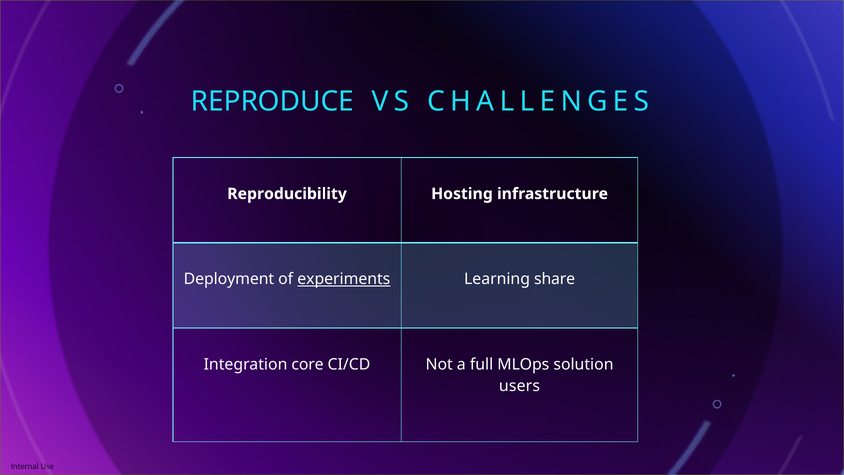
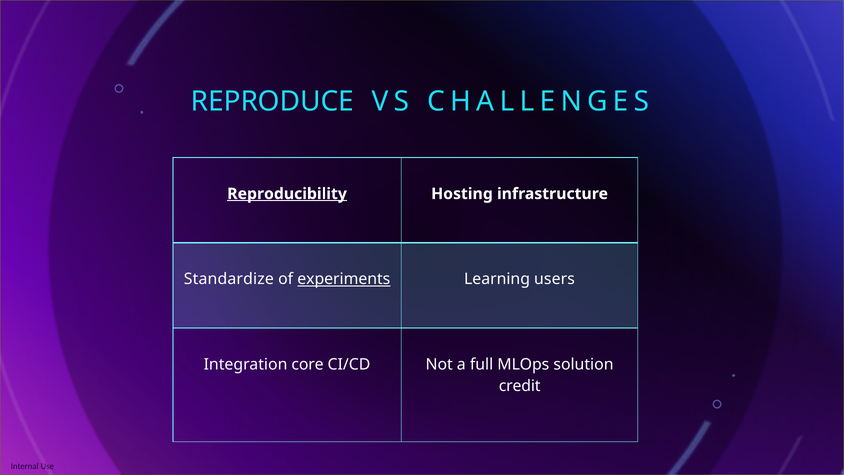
Reproducibility underline: none -> present (287, 194)
Deployment: Deployment -> Standardize (229, 279)
share: share -> users (554, 279)
users: users -> credit (520, 386)
